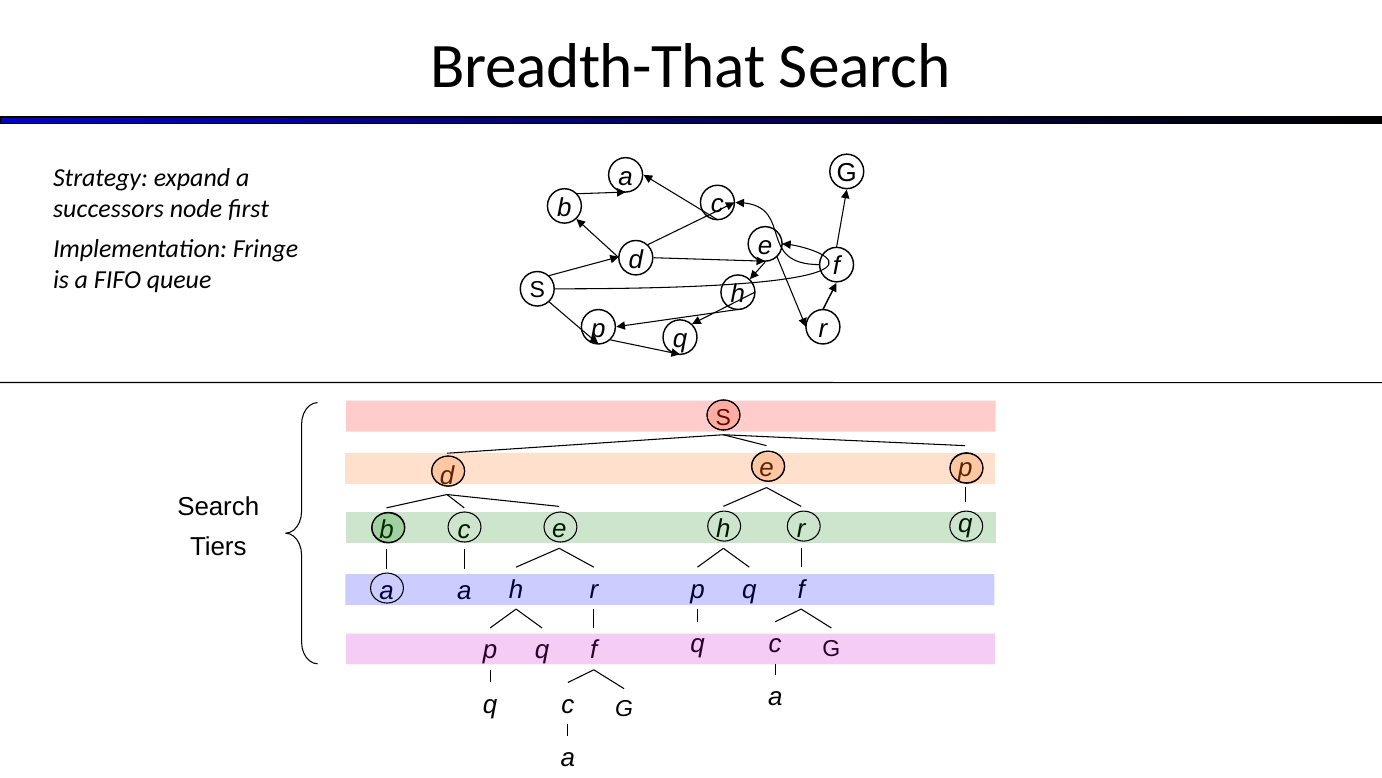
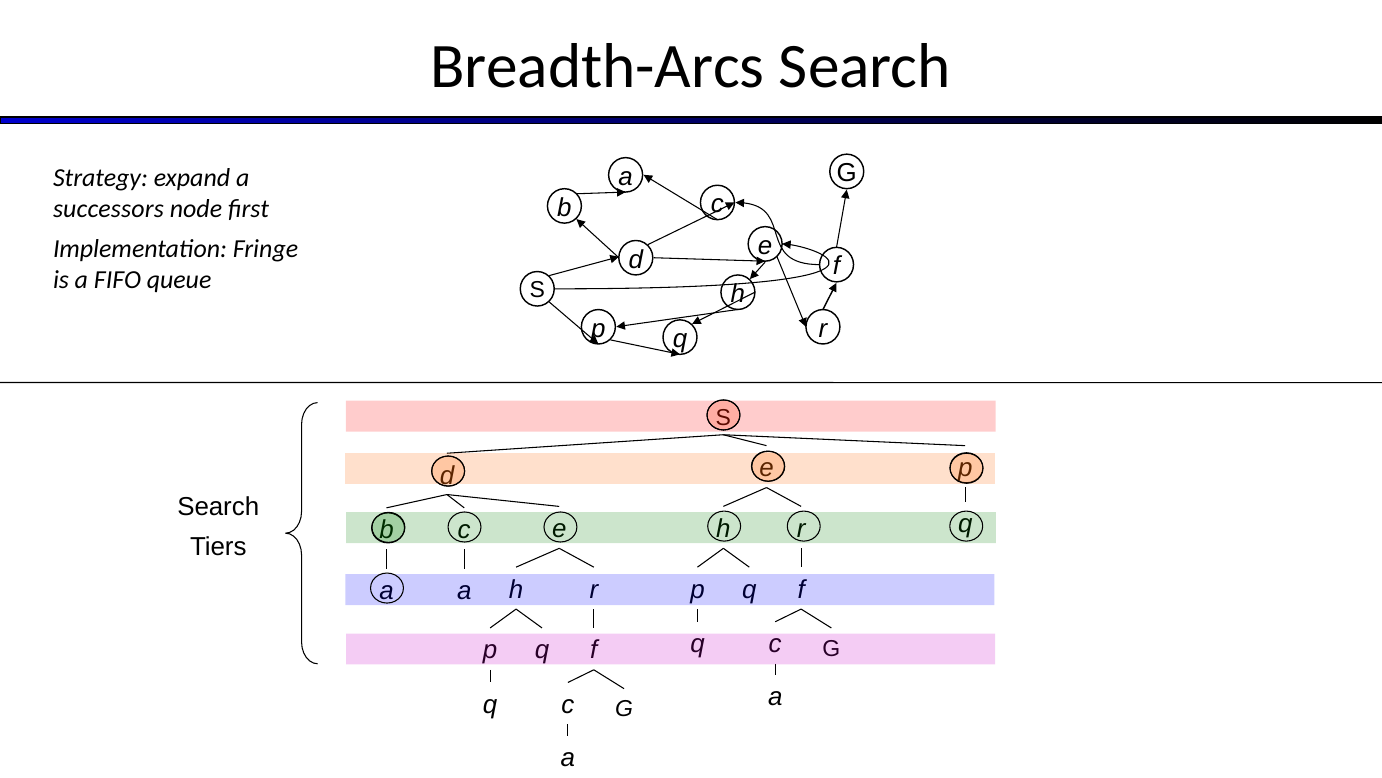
Breadth-That: Breadth-That -> Breadth-Arcs (597, 66)
